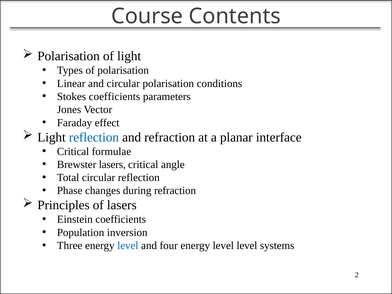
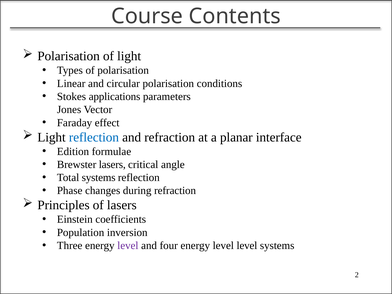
Stokes coefficients: coefficients -> applications (115, 97)
Critical: Critical -> Edition (73, 151)
Total circular: circular -> systems (99, 178)
level colour: blue -> purple (128, 246)
